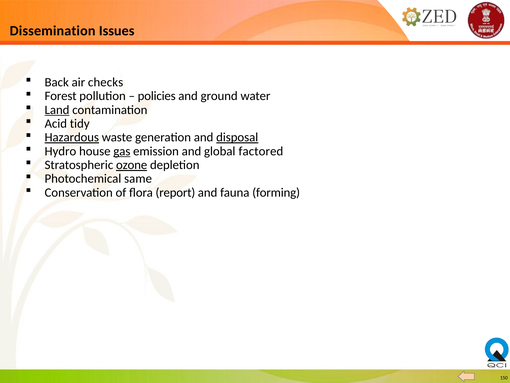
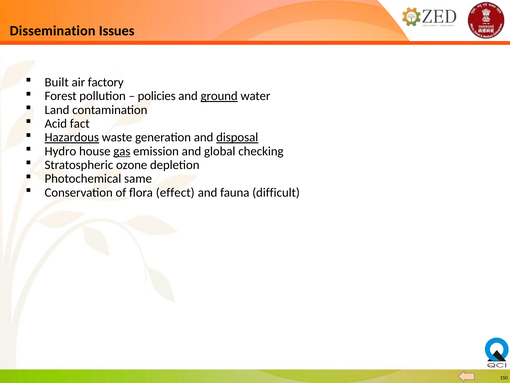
Back: Back -> Built (57, 82)
checks: checks -> factory (106, 82)
ground underline: none -> present (219, 96)
Land underline: present -> none (57, 110)
tidy: tidy -> fact (80, 123)
factored: factored -> checking (261, 151)
ozone underline: present -> none (132, 165)
report: report -> effect (175, 192)
forming: forming -> difficult (276, 192)
